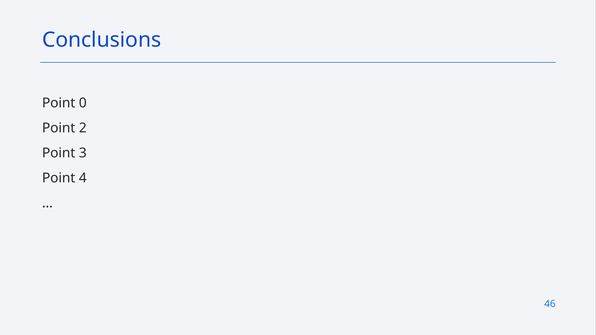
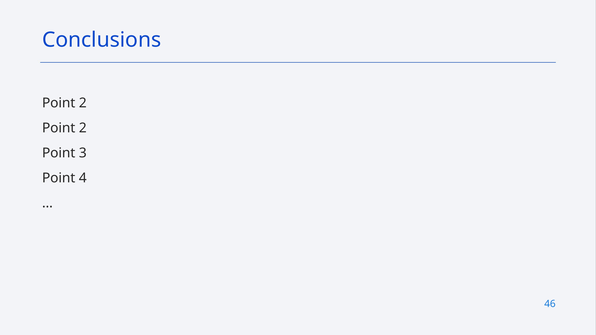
0: 0 -> 2 (83, 103)
